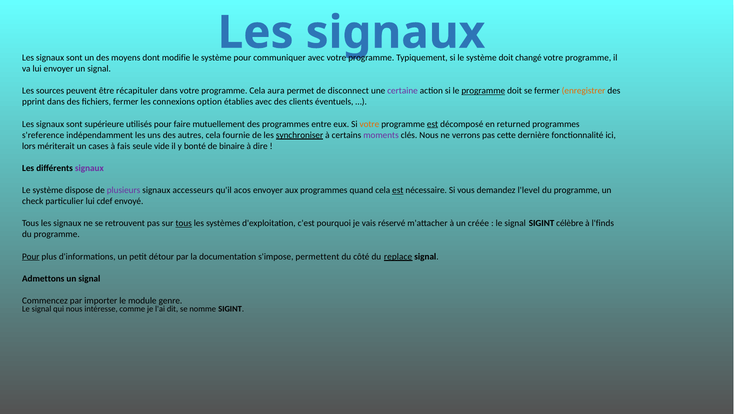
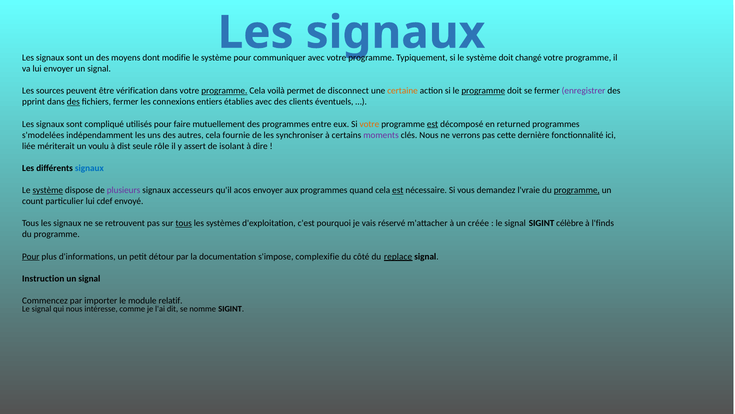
récapituler: récapituler -> vérification (137, 91)
programme underline: none -> present (224, 91)
aura: aura -> voilà (276, 91)
certaine colour: purple -> orange (403, 91)
enregistrer colour: orange -> purple (584, 91)
des underline: none -> present (73, 102)
option: option -> entiers (210, 102)
supérieure: supérieure -> compliqué (104, 124)
s'reference: s'reference -> s'modelées (43, 135)
synchroniser underline: present -> none (300, 135)
lors: lors -> liée (29, 146)
cases: cases -> voulu (99, 146)
fais: fais -> dist (124, 146)
vide: vide -> rôle (162, 146)
bonté: bonté -> assert (195, 146)
binaire: binaire -> isolant (232, 146)
signaux colour: purple -> blue (89, 168)
système underline: none -> present (48, 190)
l'level: l'level -> l'vraie (529, 190)
programme underline: none -> present (577, 190)
check: check -> count (33, 201)
permettent: permettent -> complexifie (317, 256)
Admettons: Admettons -> Instruction (43, 278)
genre: genre -> relatif (171, 300)
